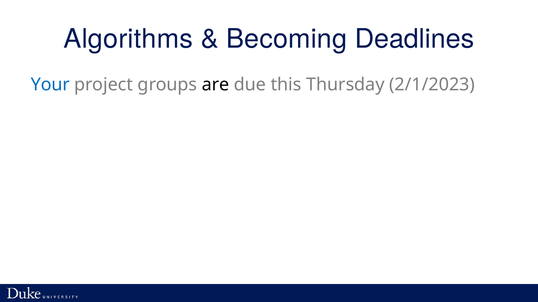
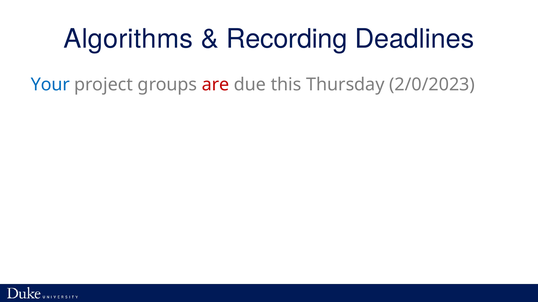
Becoming: Becoming -> Recording (287, 39)
are colour: black -> red (216, 85)
2/1/2023: 2/1/2023 -> 2/0/2023 (432, 85)
